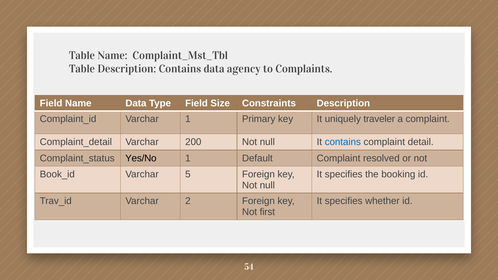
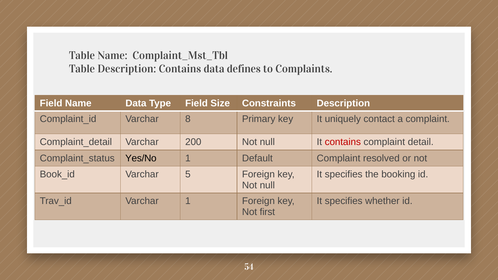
agency: agency -> defines (244, 69)
Varchar 1: 1 -> 8 (188, 119)
traveler: traveler -> contact (379, 119)
contains colour: blue -> red (343, 142)
Varchar 2: 2 -> 1 (188, 201)
